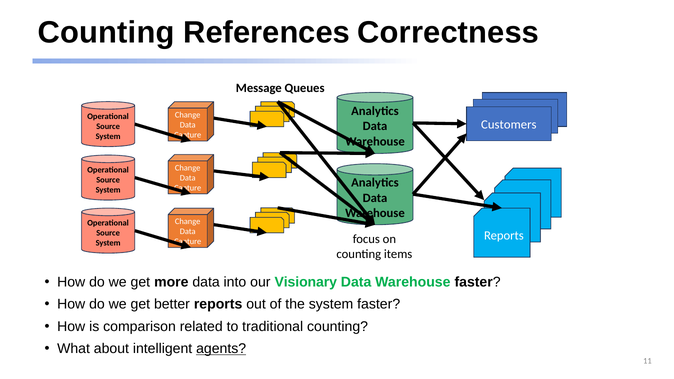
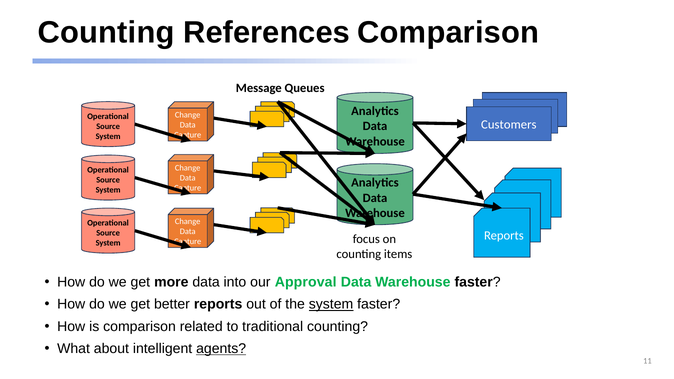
References Correctness: Correctness -> Comparison (448, 33)
Visionary: Visionary -> Approval (306, 282)
system underline: none -> present (331, 304)
